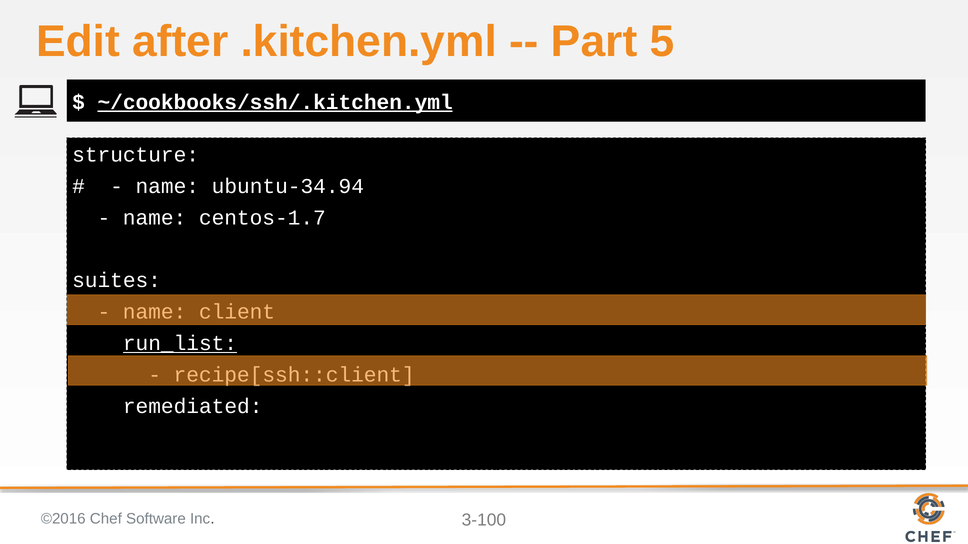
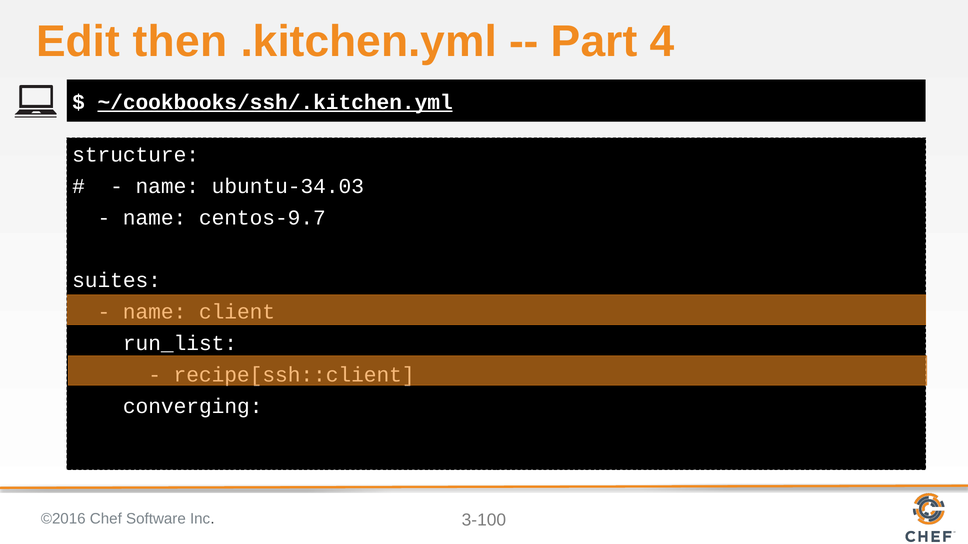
after: after -> then (180, 42)
5: 5 -> 4 (662, 42)
ubuntu-34.94: ubuntu-34.94 -> ubuntu-34.03 (288, 186)
centos-1.7: centos-1.7 -> centos-9.7 (262, 218)
run_list underline: present -> none (180, 344)
remediated: remediated -> converging (193, 407)
